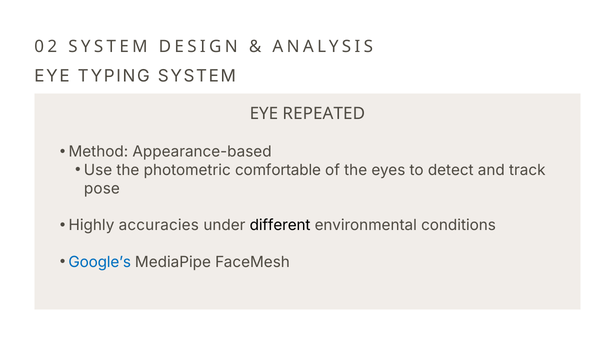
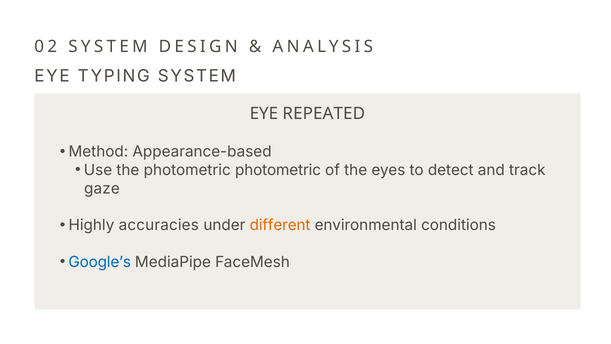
photometric comfortable: comfortable -> photometric (278, 170)
pose: pose -> gaze (102, 188)
different colour: black -> orange (280, 225)
